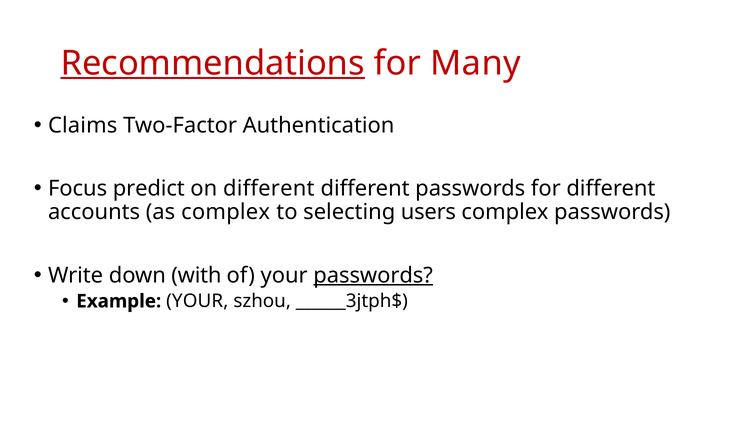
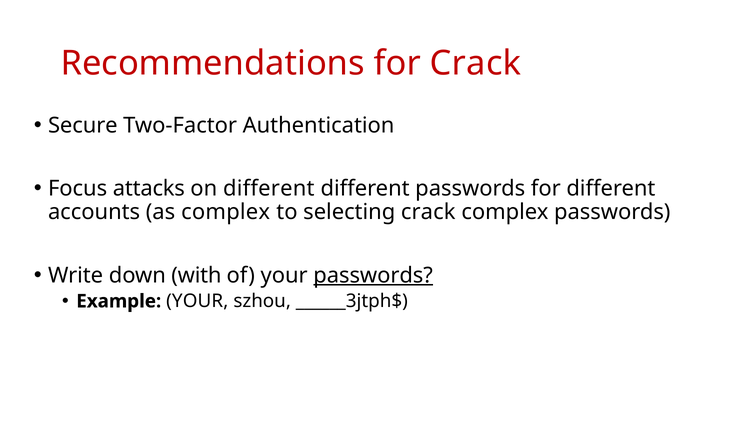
Recommendations underline: present -> none (213, 63)
for Many: Many -> Crack (476, 63)
Claims: Claims -> Secure (83, 126)
predict: predict -> attacks (149, 189)
selecting users: users -> crack (428, 212)
